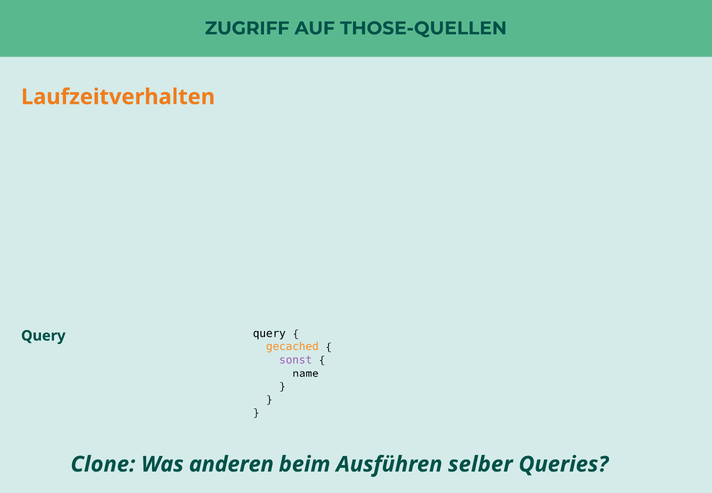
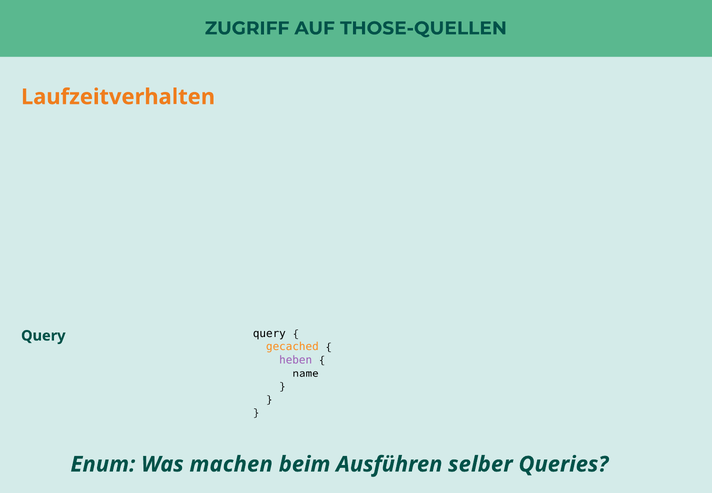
sonst: sonst -> heben (296, 360)
Clone: Clone -> Enum (103, 464)
anderen: anderen -> machen (231, 464)
